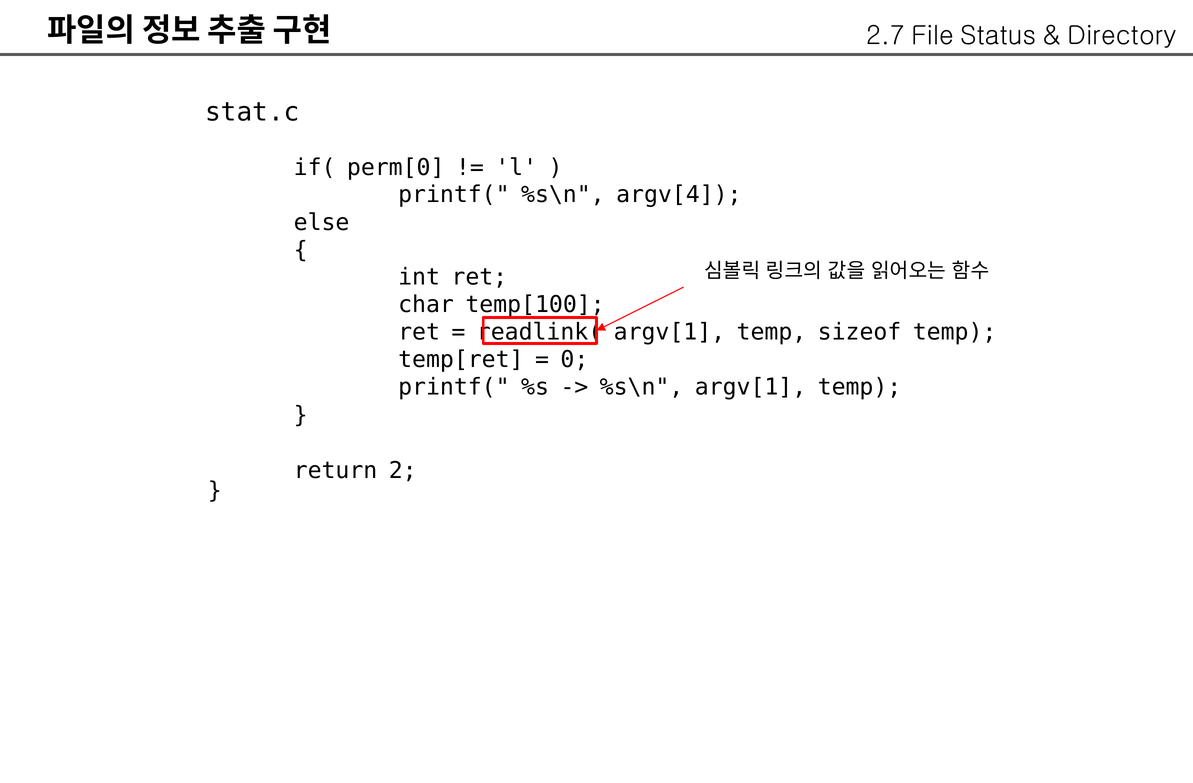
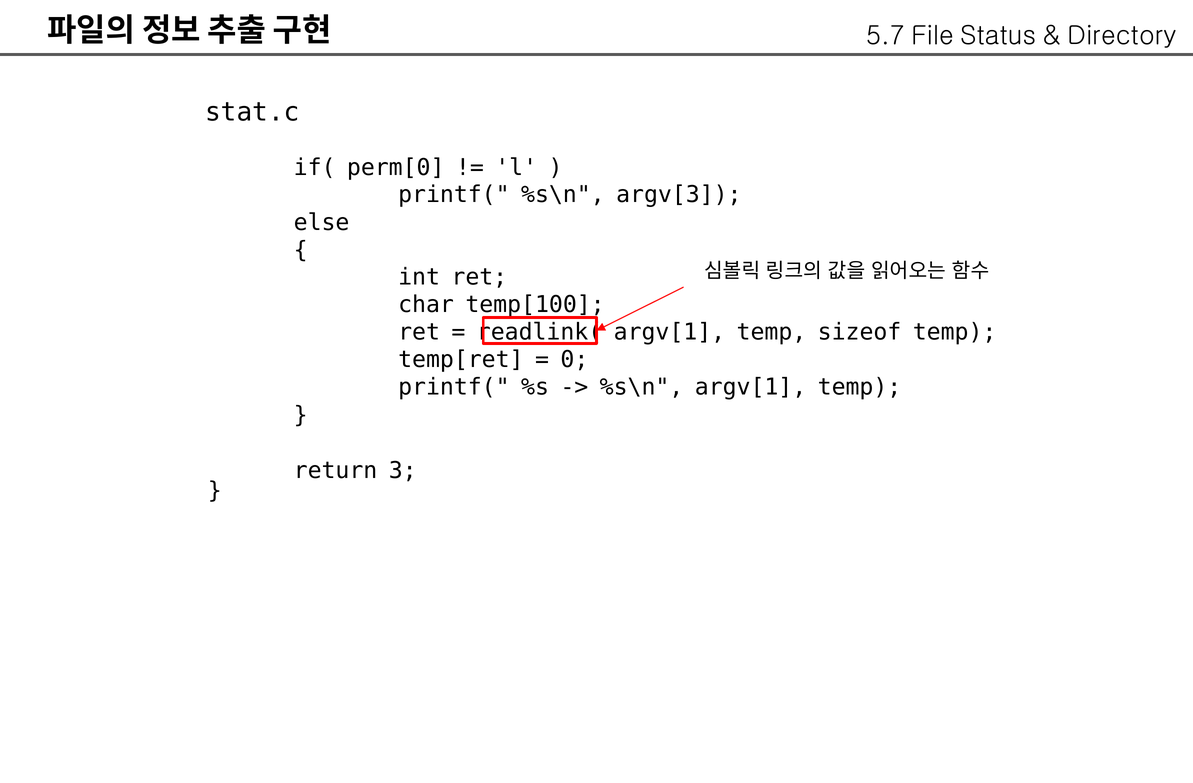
2.7: 2.7 -> 5.7 (885, 35)
argv[4: argv[4 -> argv[3 (679, 195)
2: 2 -> 3 (403, 471)
